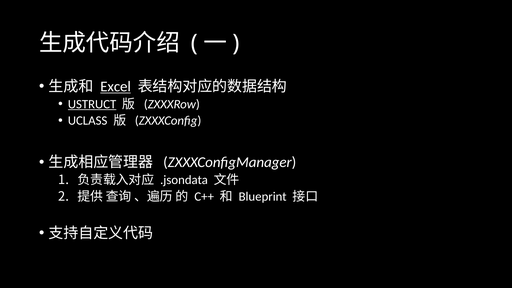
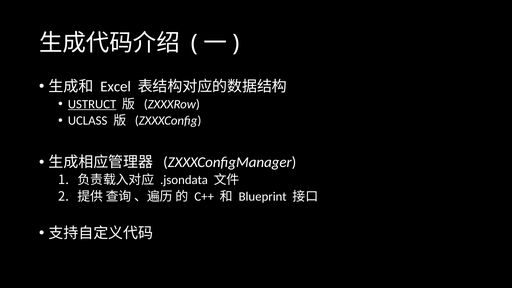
Excel underline: present -> none (116, 87)
